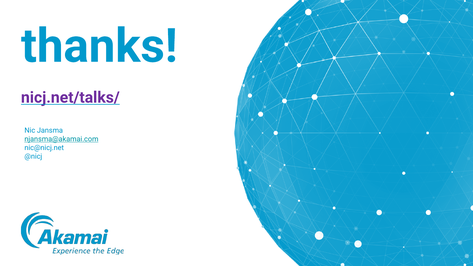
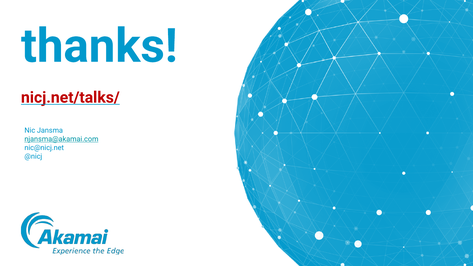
nicj.net/talks/ colour: purple -> red (70, 97)
